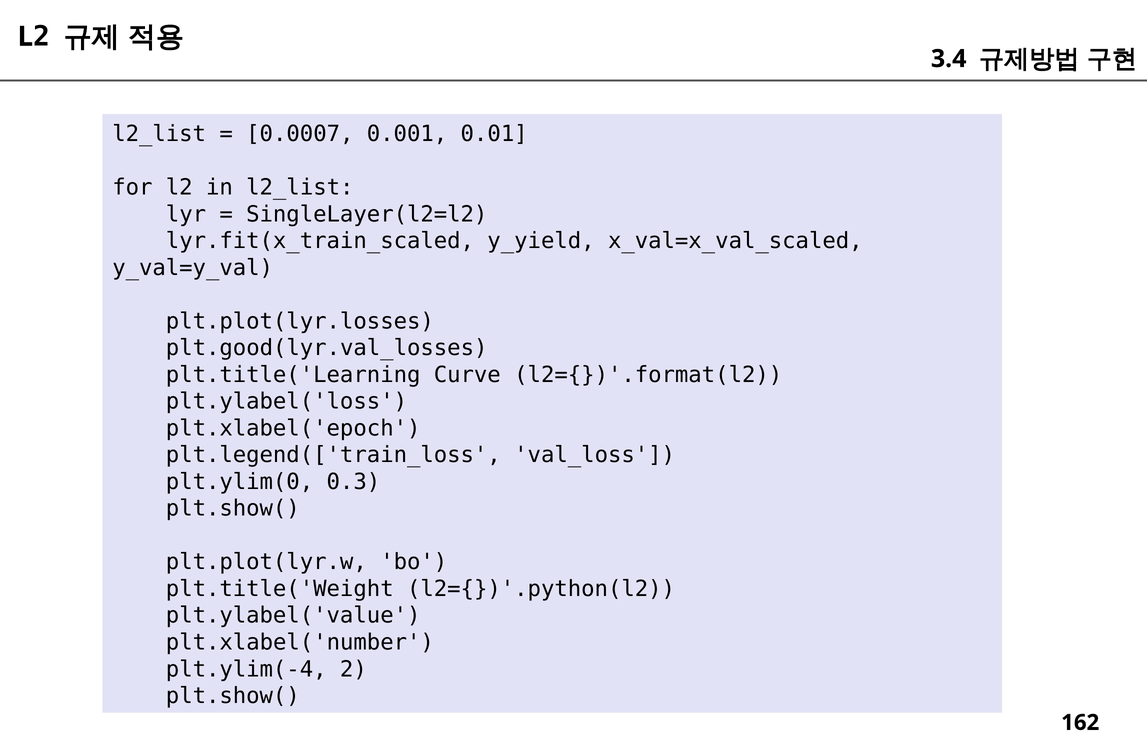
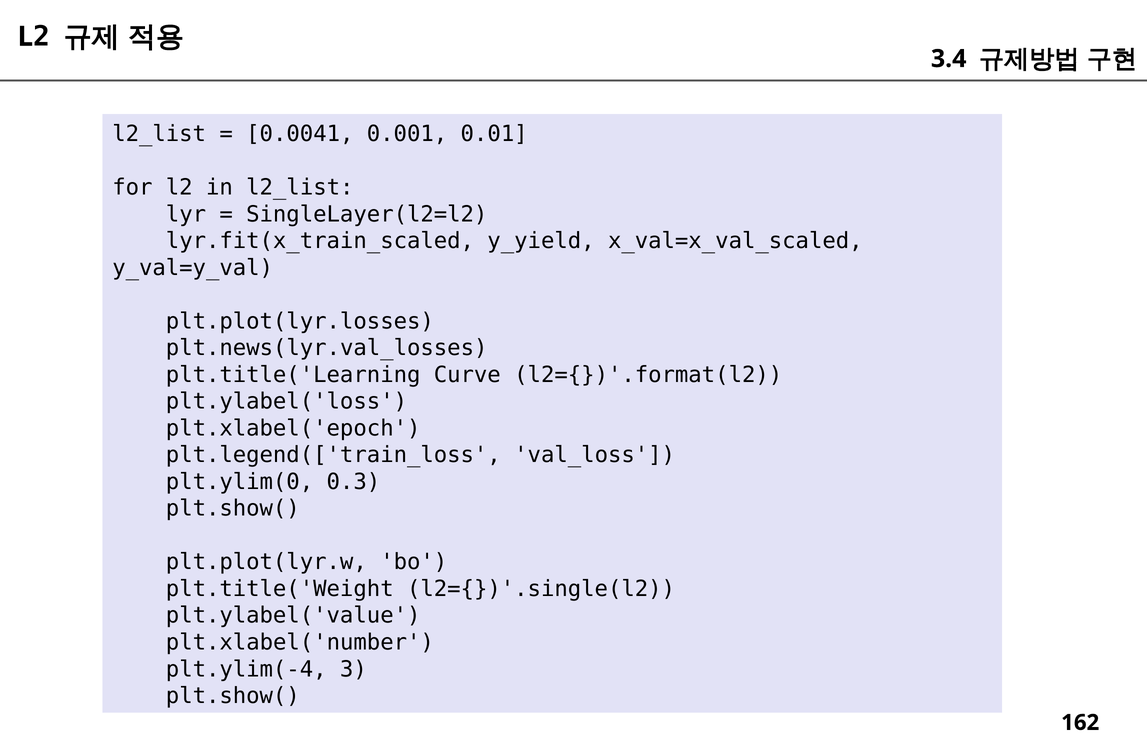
0.0007: 0.0007 -> 0.0041 (300, 134)
plt.good(lyr.val_losses: plt.good(lyr.val_losses -> plt.news(lyr.val_losses (327, 348)
l2={})'.python(l2: l2={})'.python(l2 -> l2={})'.single(l2 (541, 589)
plt.ylim(-4 2: 2 -> 3 (353, 669)
